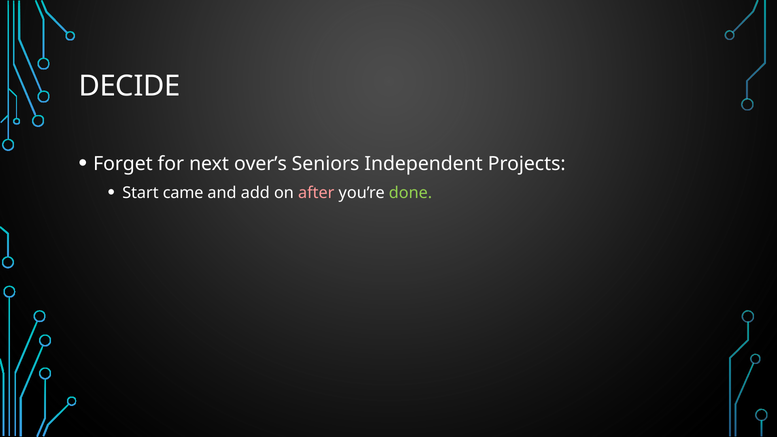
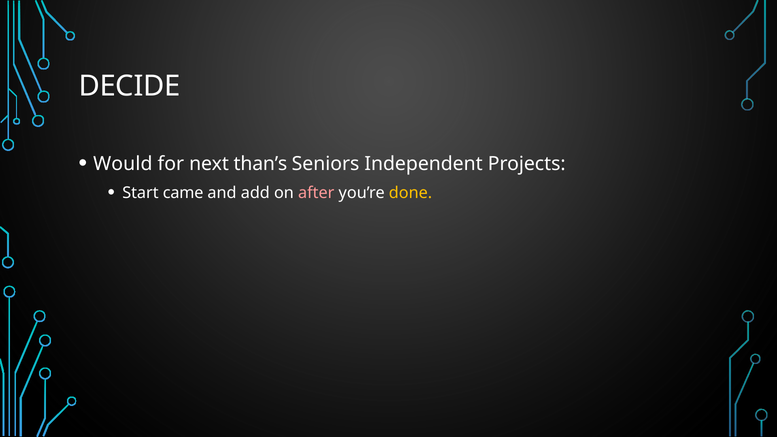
Forget: Forget -> Would (123, 164)
over’s: over’s -> than’s (260, 164)
done colour: light green -> yellow (410, 193)
